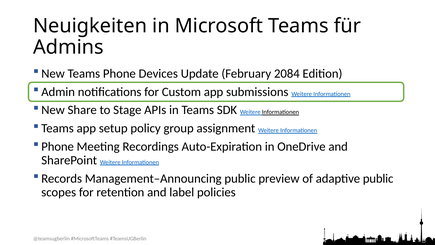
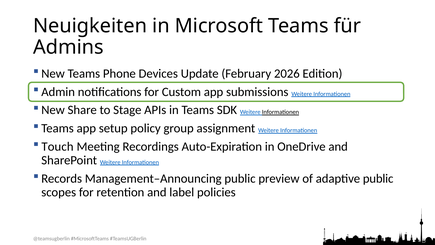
2084: 2084 -> 2026 (287, 74)
Phone: Phone -> Touch (57, 146)
